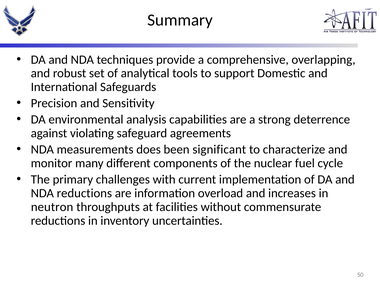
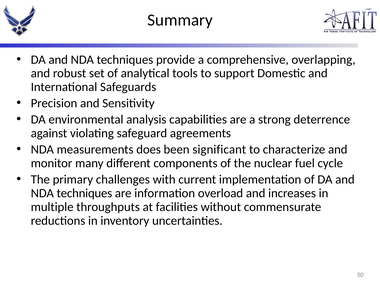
reductions: reductions -> techniques (84, 193)
neutron: neutron -> multiple (52, 207)
